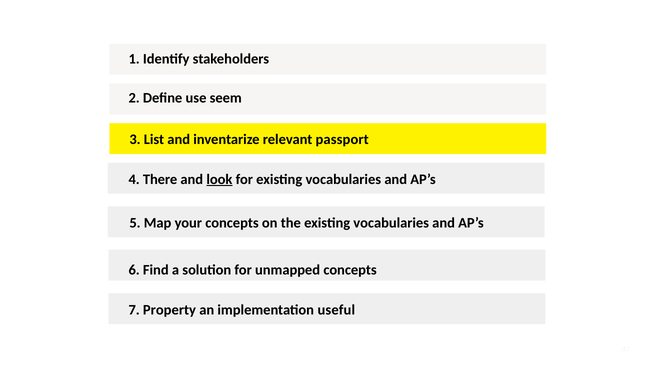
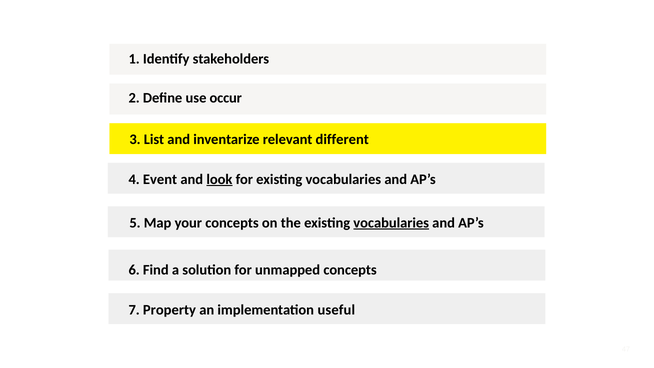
seem: seem -> occur (226, 98)
passport: passport -> different (342, 140)
There: There -> Event (160, 179)
vocabularies underline: none -> present (391, 223)
